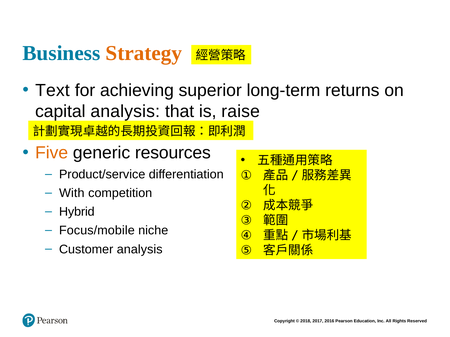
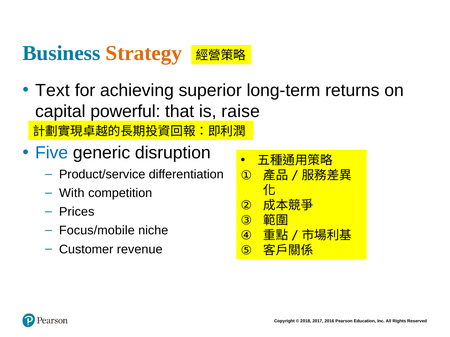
capital analysis: analysis -> powerful (125, 111)
Five colour: orange -> blue (52, 153)
resources: resources -> disruption (173, 153)
Hybrid: Hybrid -> Prices (77, 212)
Customer analysis: analysis -> revenue (140, 250)
